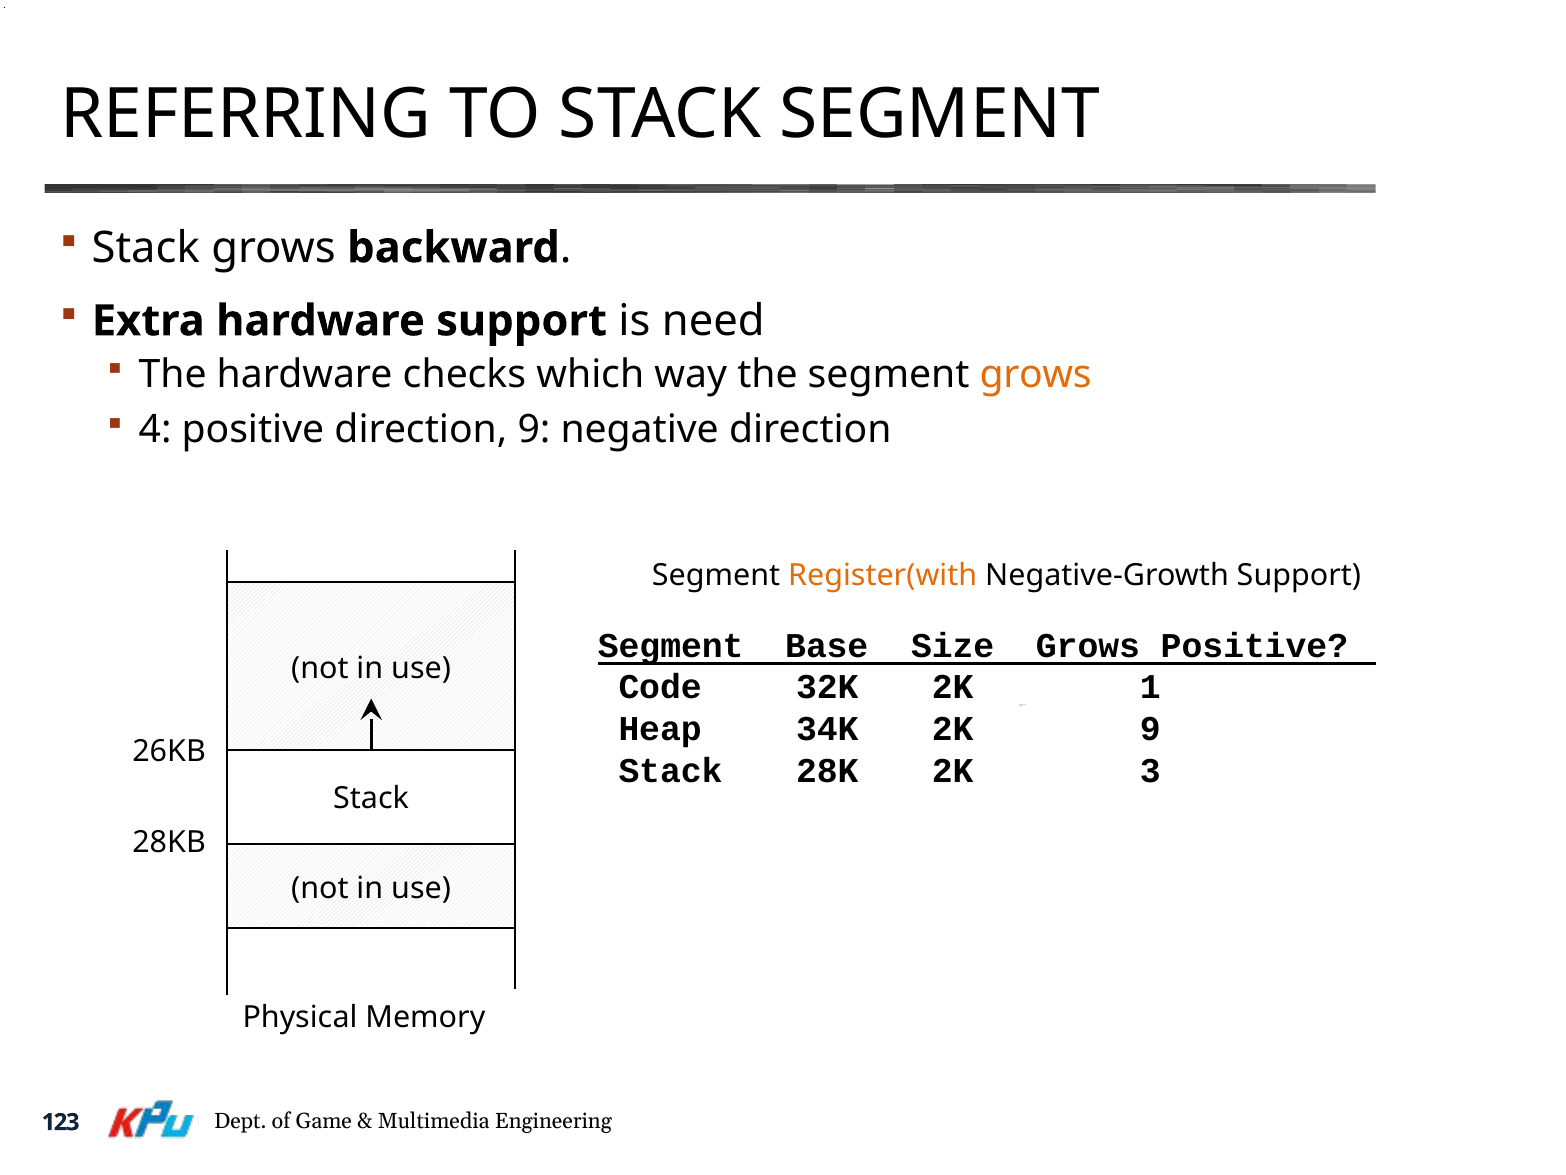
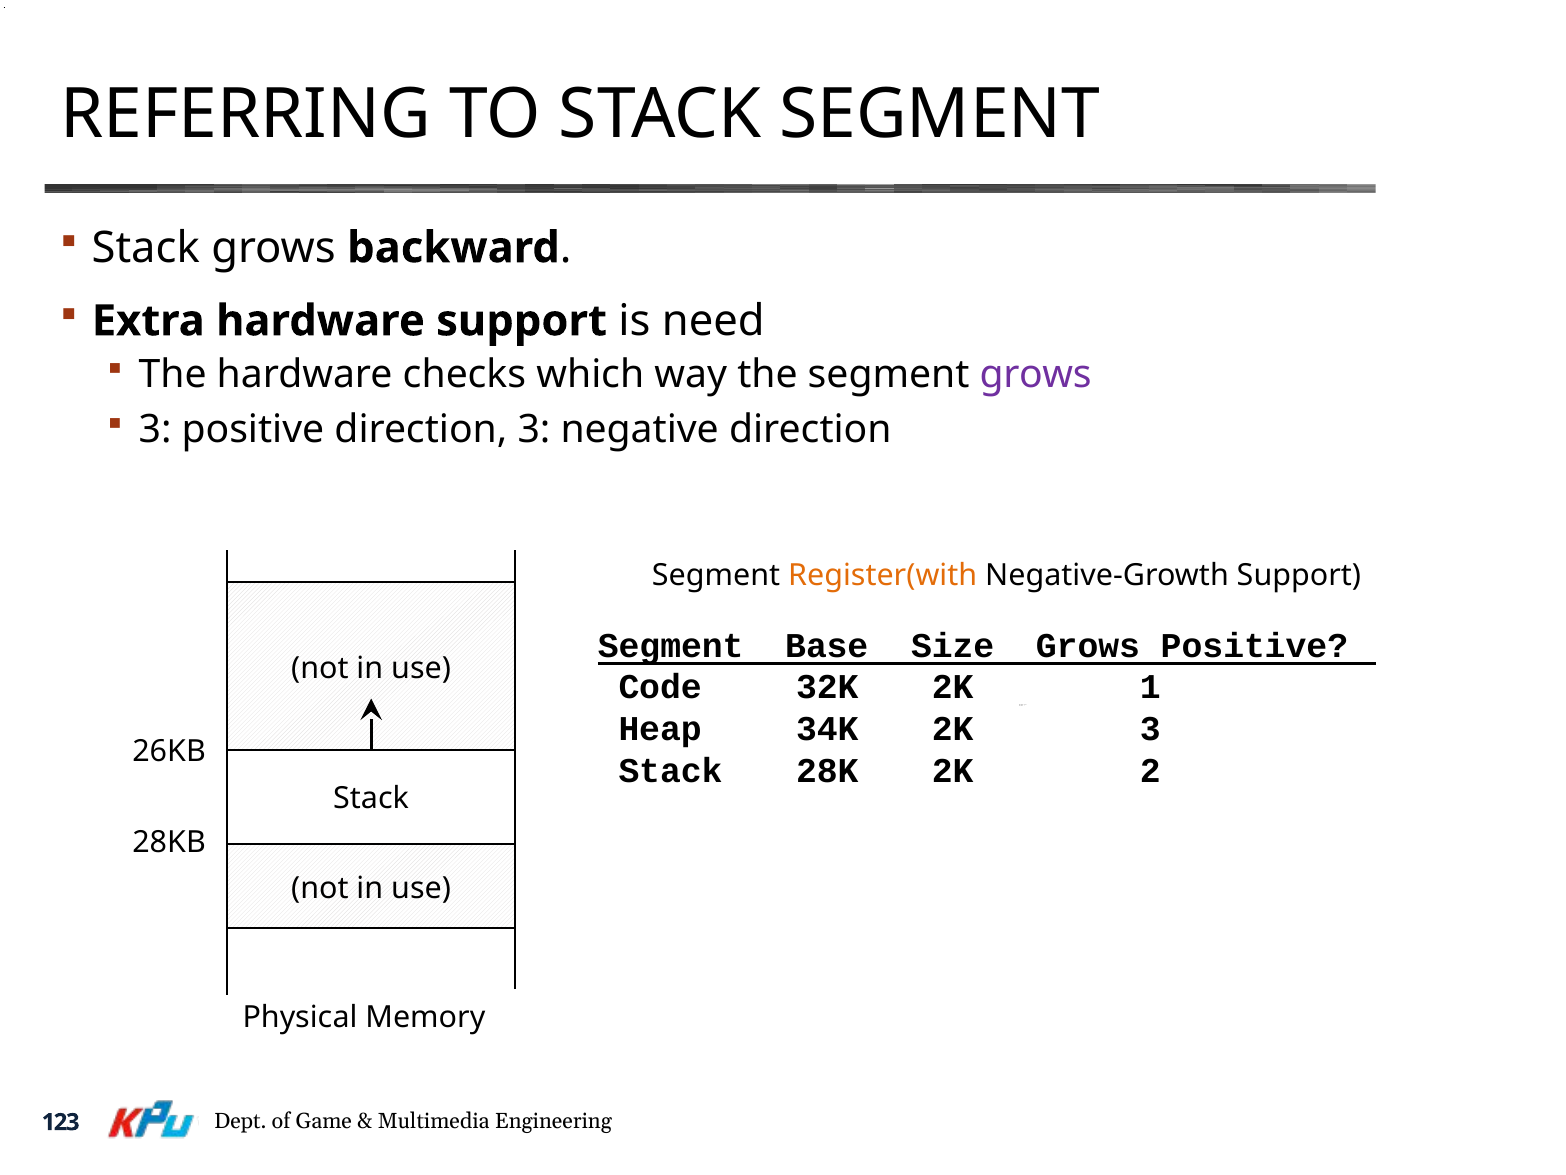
grows colour: orange -> purple (1036, 374)
4: 4 -> 3 (155, 430)
direction 9: 9 -> 3 (534, 430)
2K 9: 9 -> 3 (1150, 729)
3: 3 -> 2 (1150, 770)
